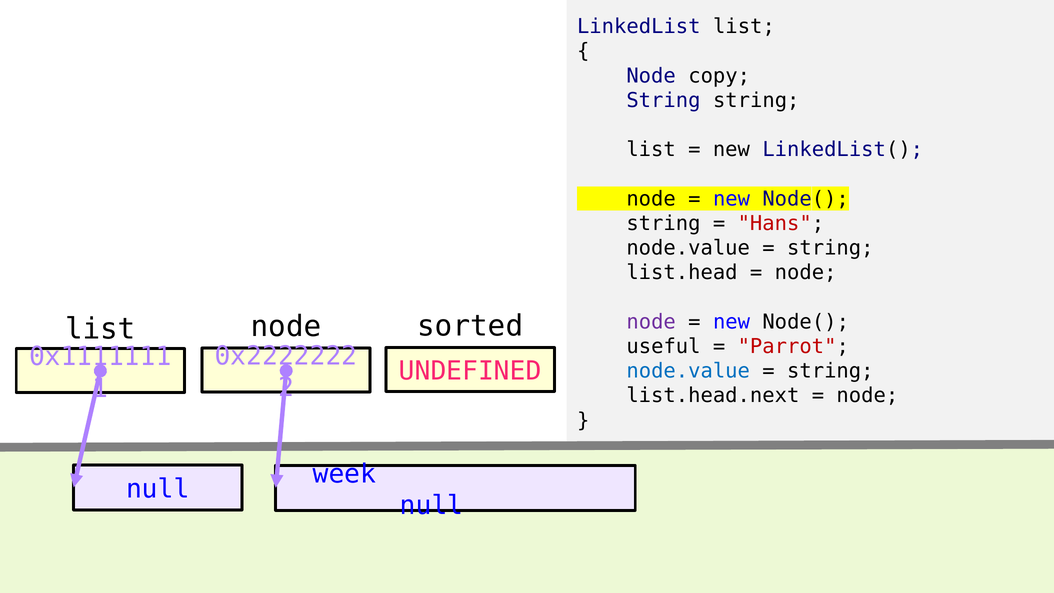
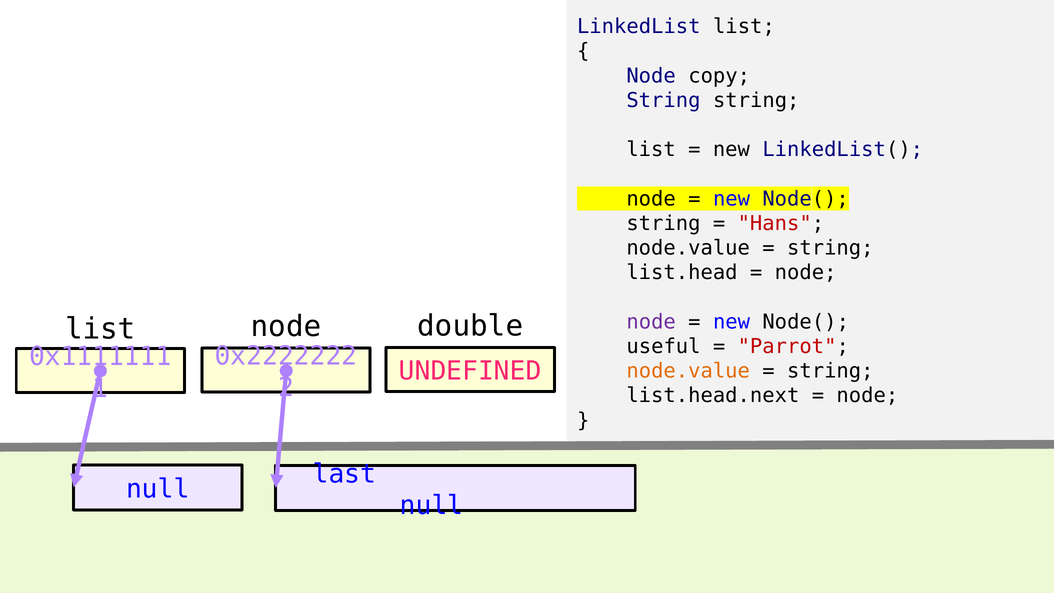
sorted: sorted -> double (470, 326)
node.value colour: blue -> orange (688, 371)
week: week -> last (344, 474)
